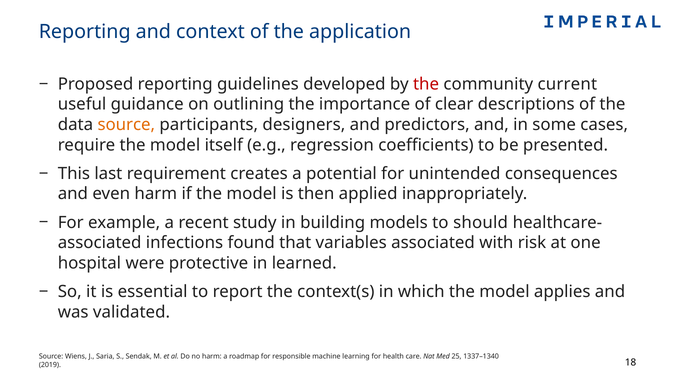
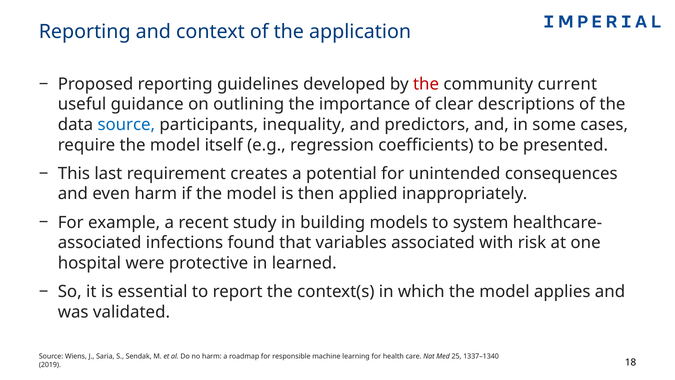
source colour: orange -> blue (126, 125)
designers: designers -> inequality (304, 125)
should: should -> system (481, 222)
